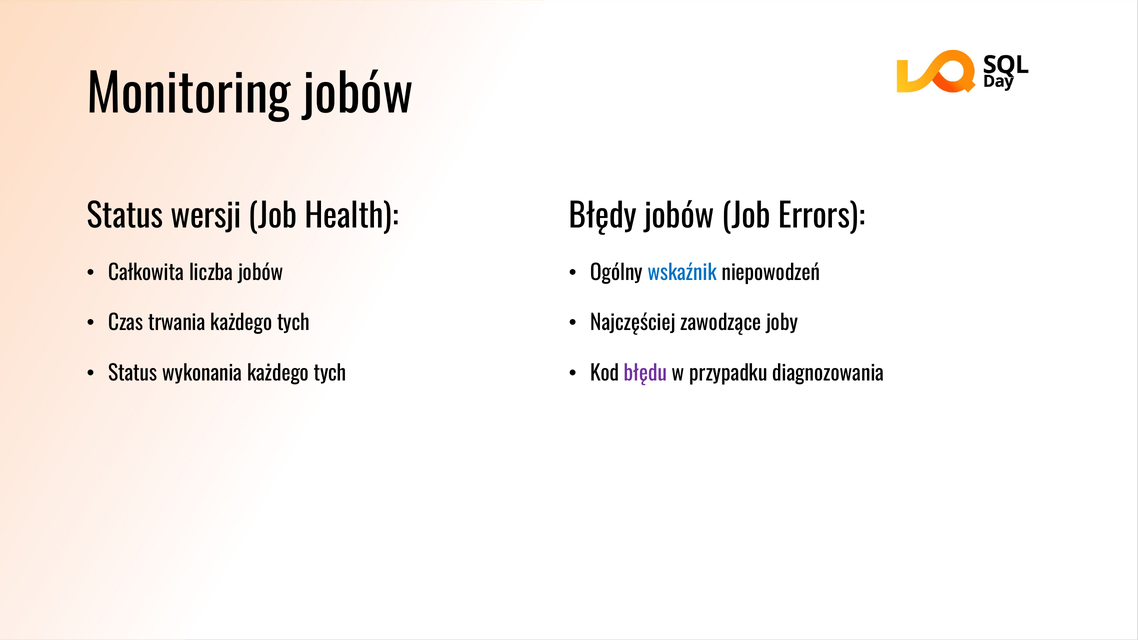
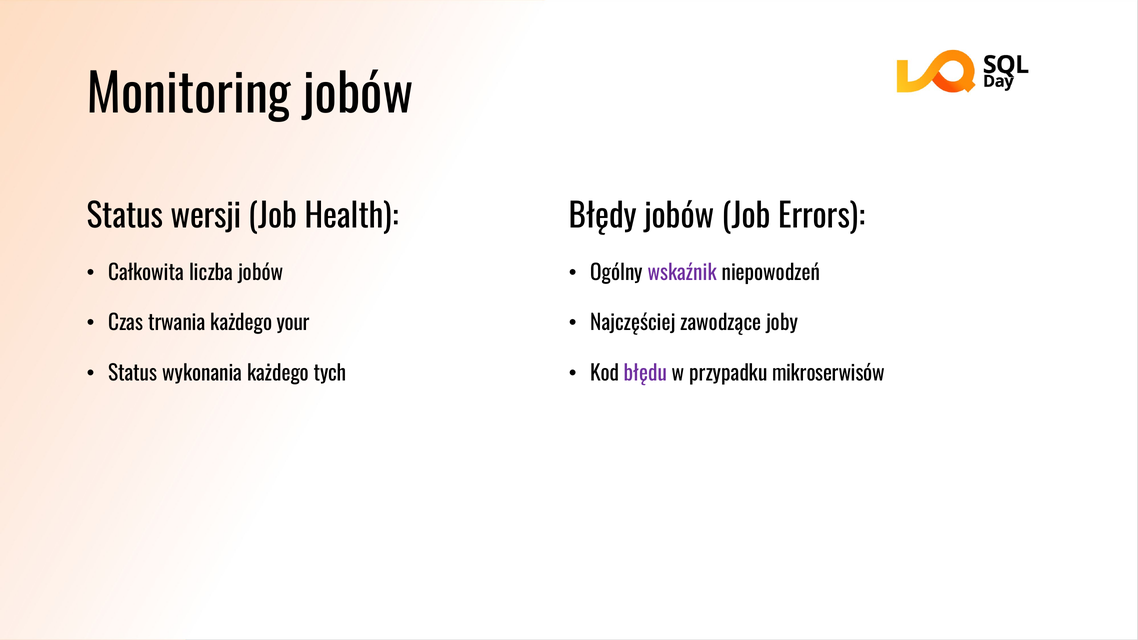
wskaźnik colour: blue -> purple (682, 273)
trwania każdego tych: tych -> your (293, 324)
diagnozowania: diagnozowania -> mikroserwisów (828, 374)
